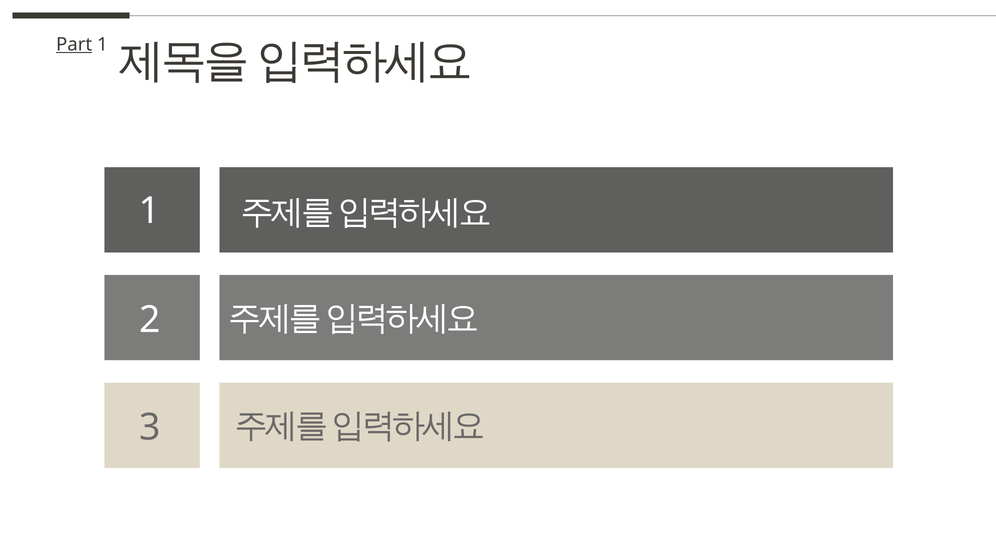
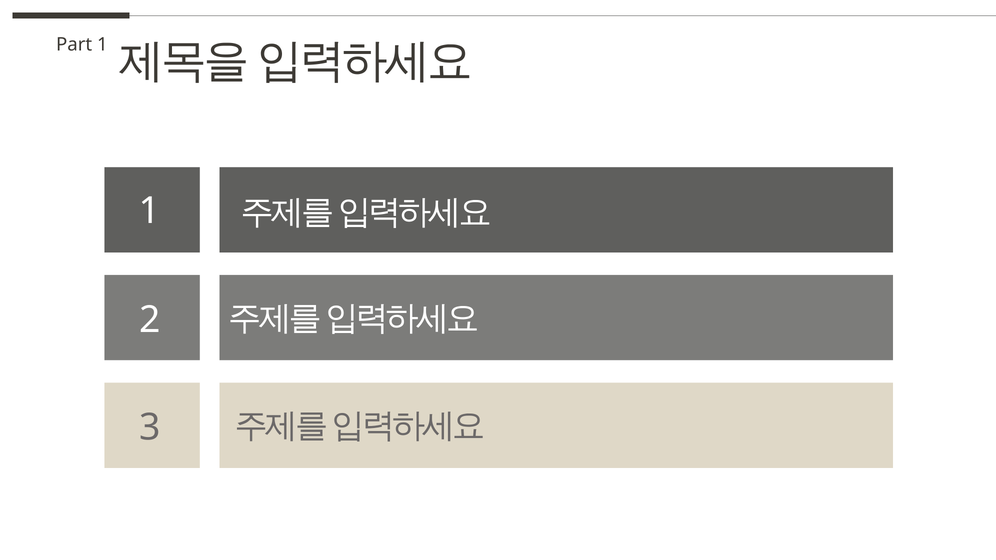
Part underline: present -> none (74, 44)
